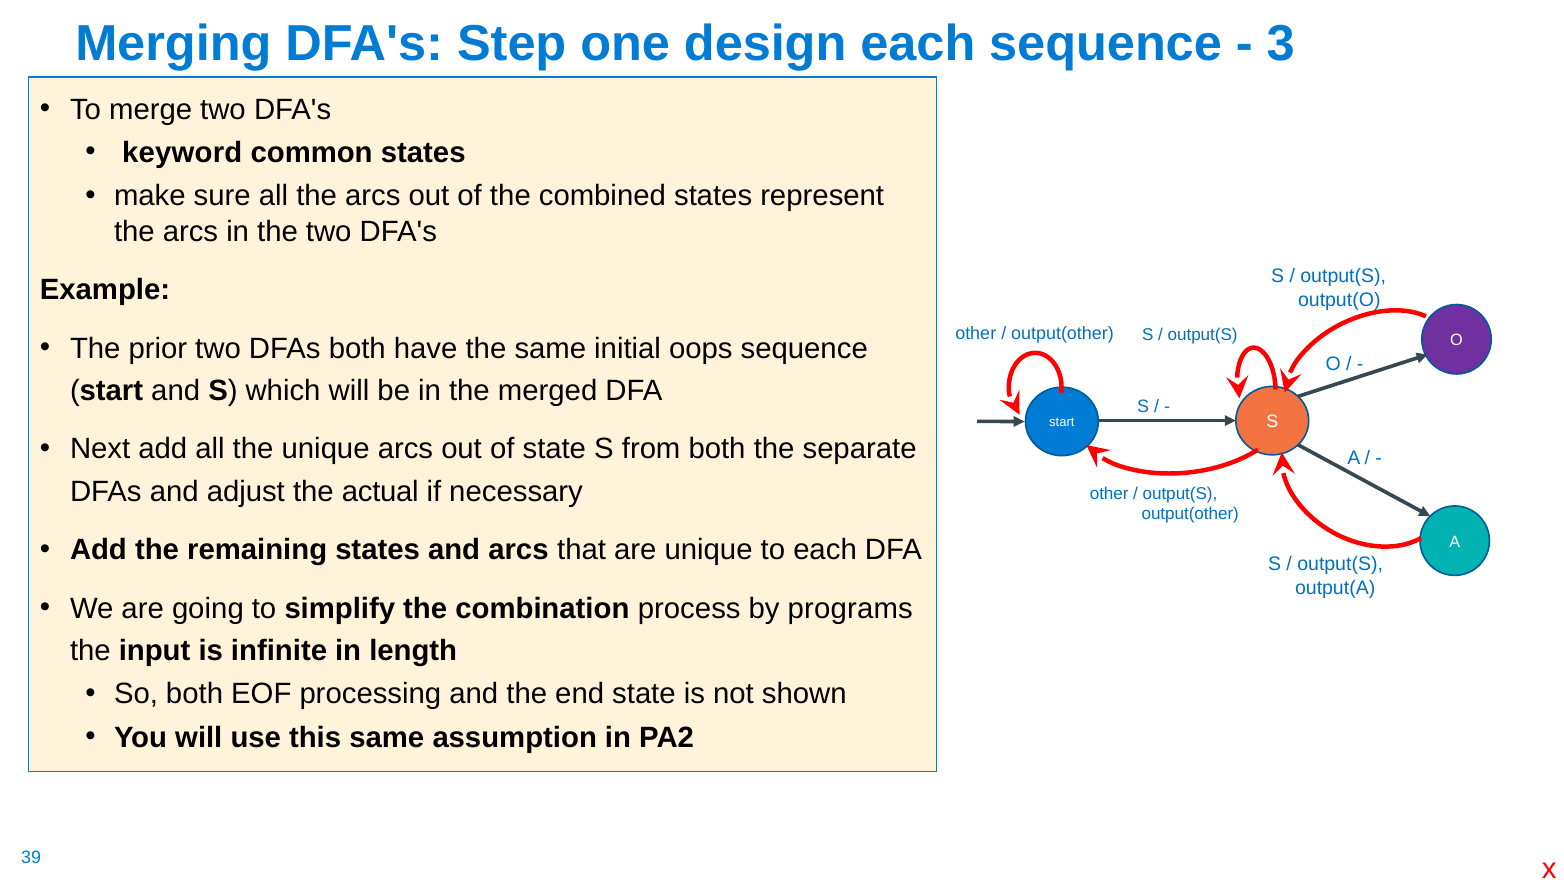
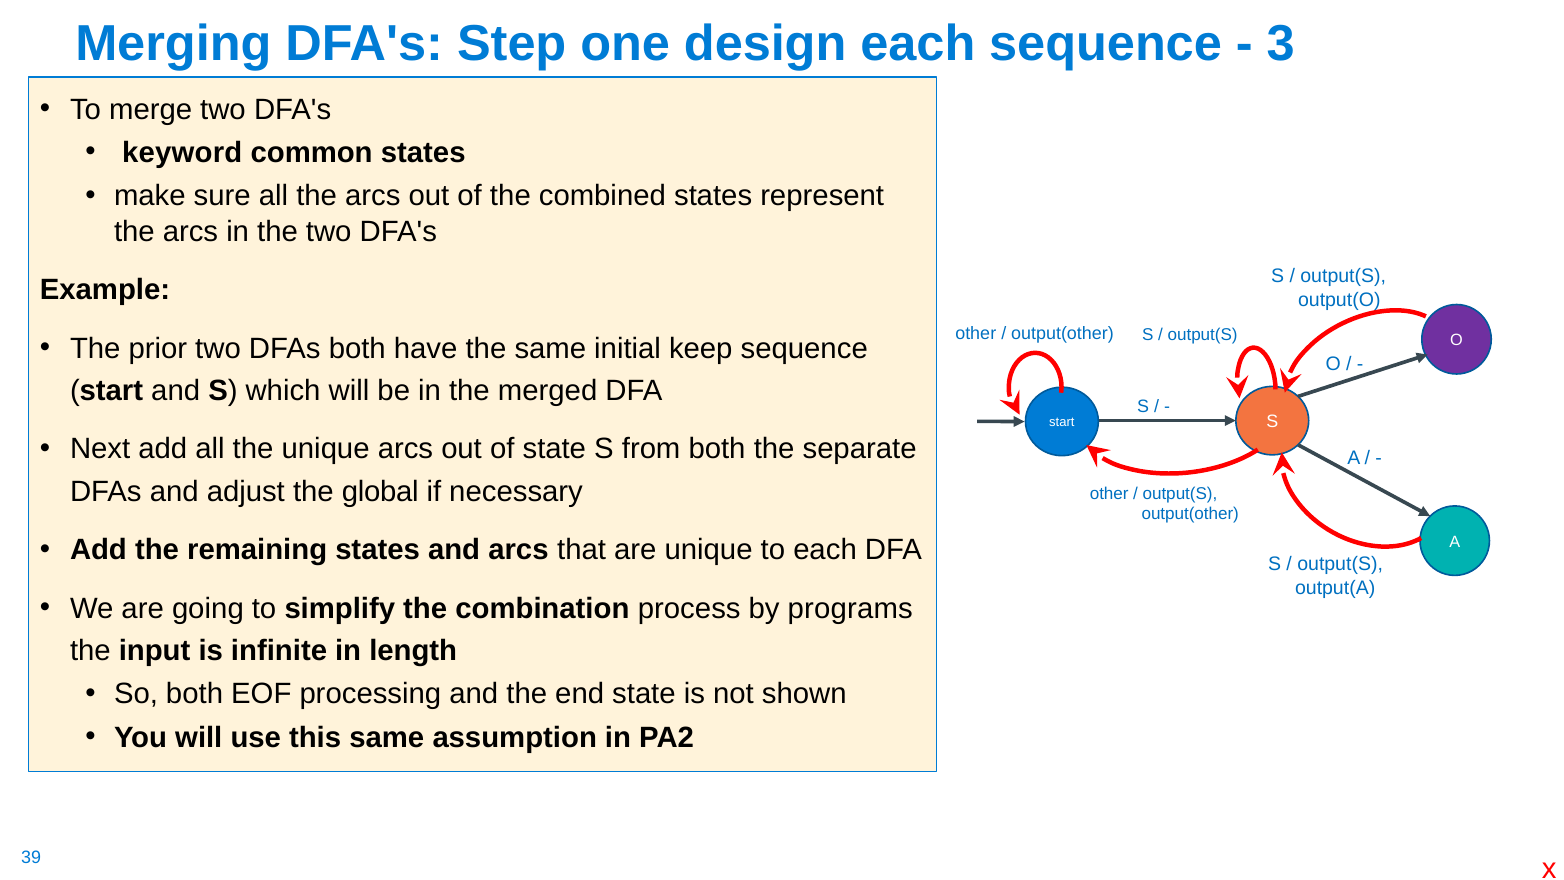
oops: oops -> keep (701, 348)
actual: actual -> global (380, 491)
